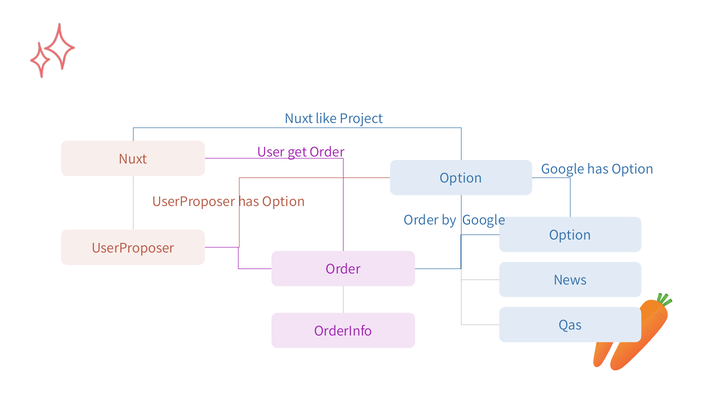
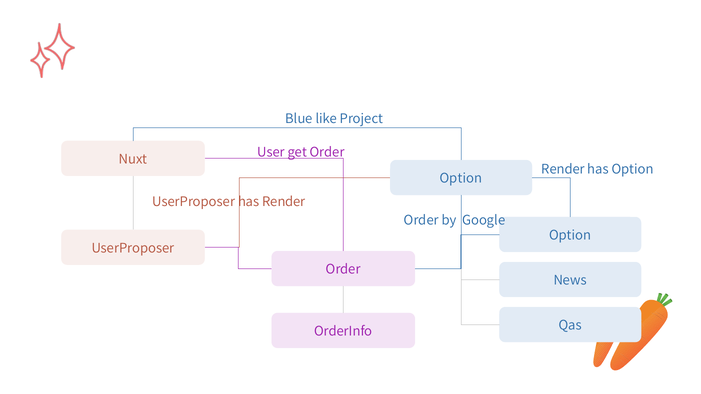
Nuxt: Nuxt -> Blue (299, 119)
Google: Google -> Render (563, 170)
UserProposer has Option: Option -> Render (284, 202)
